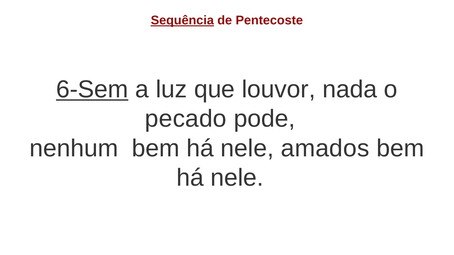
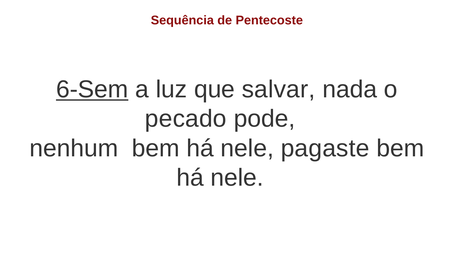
Sequência underline: present -> none (182, 20)
louvor: louvor -> salvar (279, 90)
amados: amados -> pagaste (325, 149)
